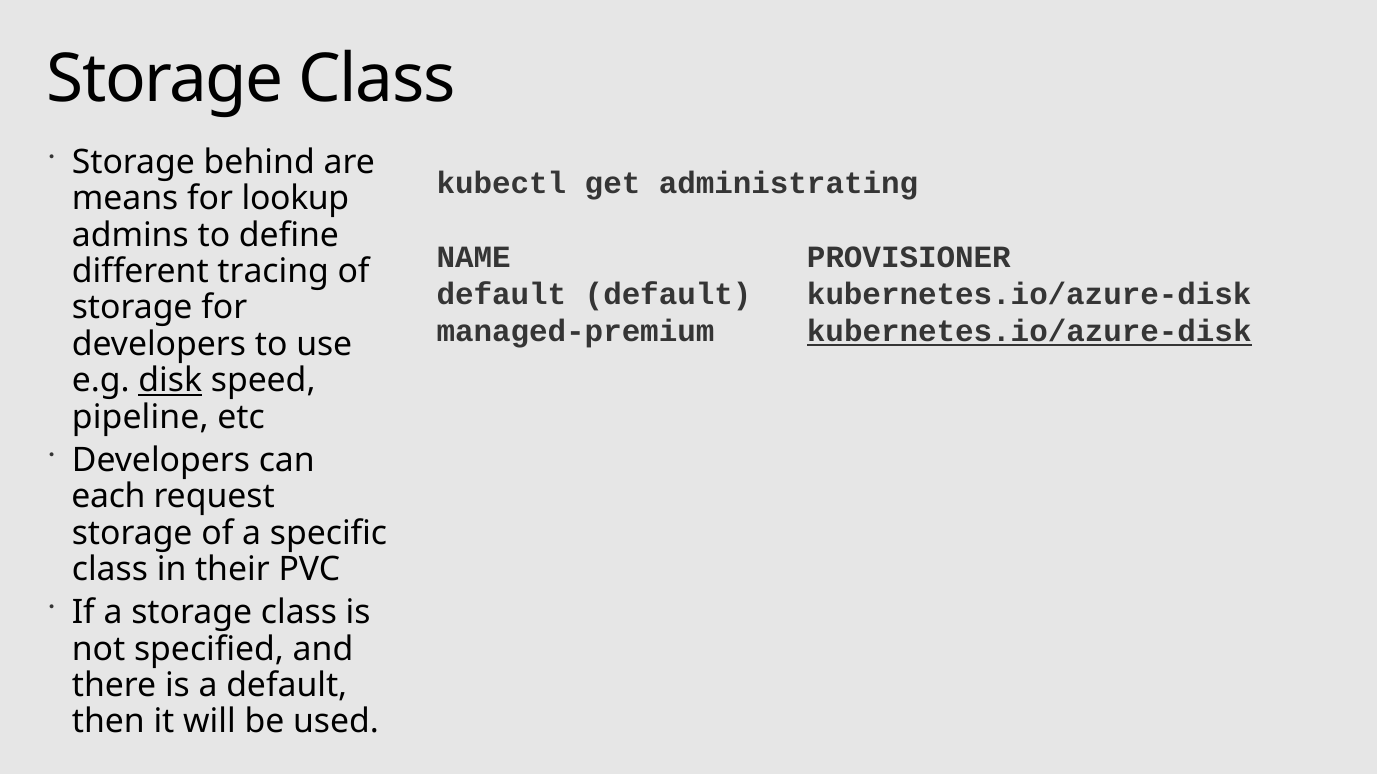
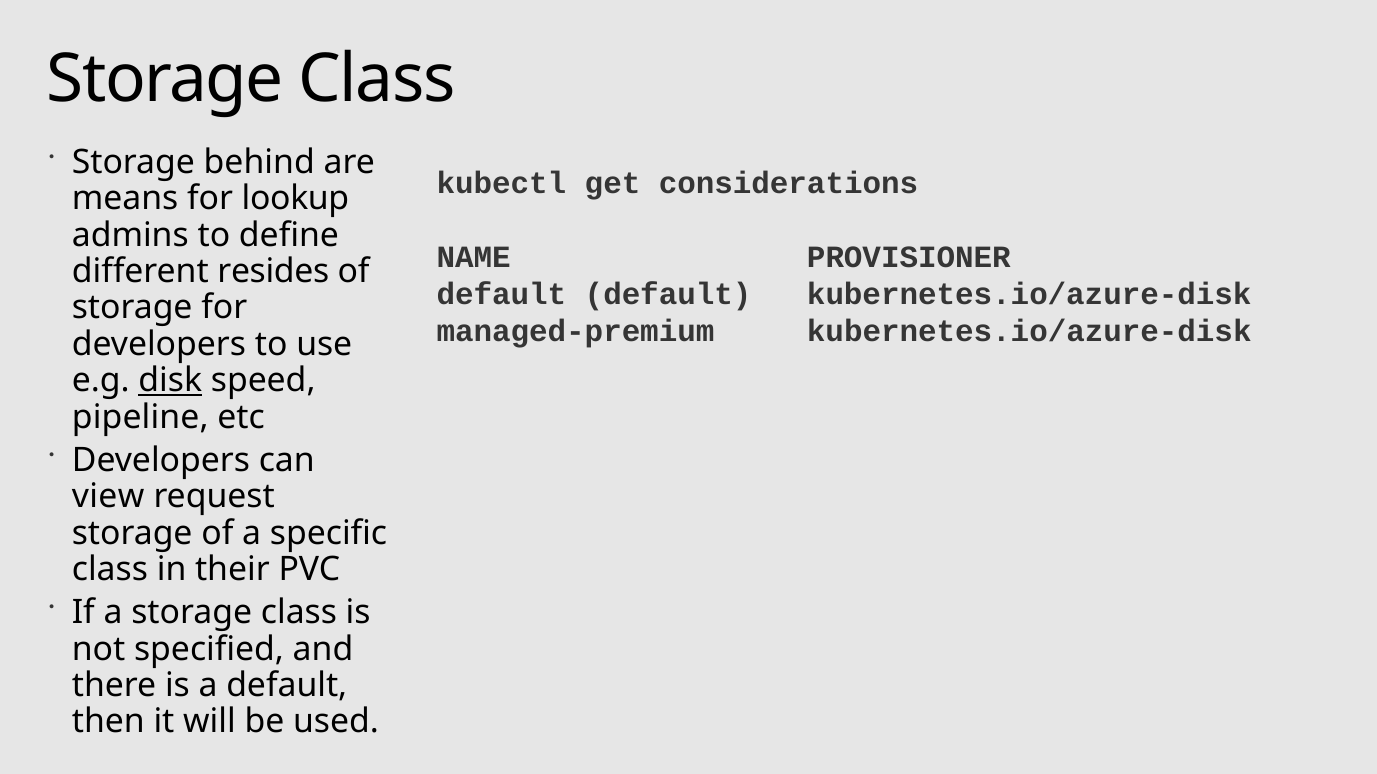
administrating: administrating -> considerations (788, 183)
tracing: tracing -> resides (273, 272)
kubernetes.io/azure-disk underline: present -> none (1029, 332)
each: each -> view (108, 497)
